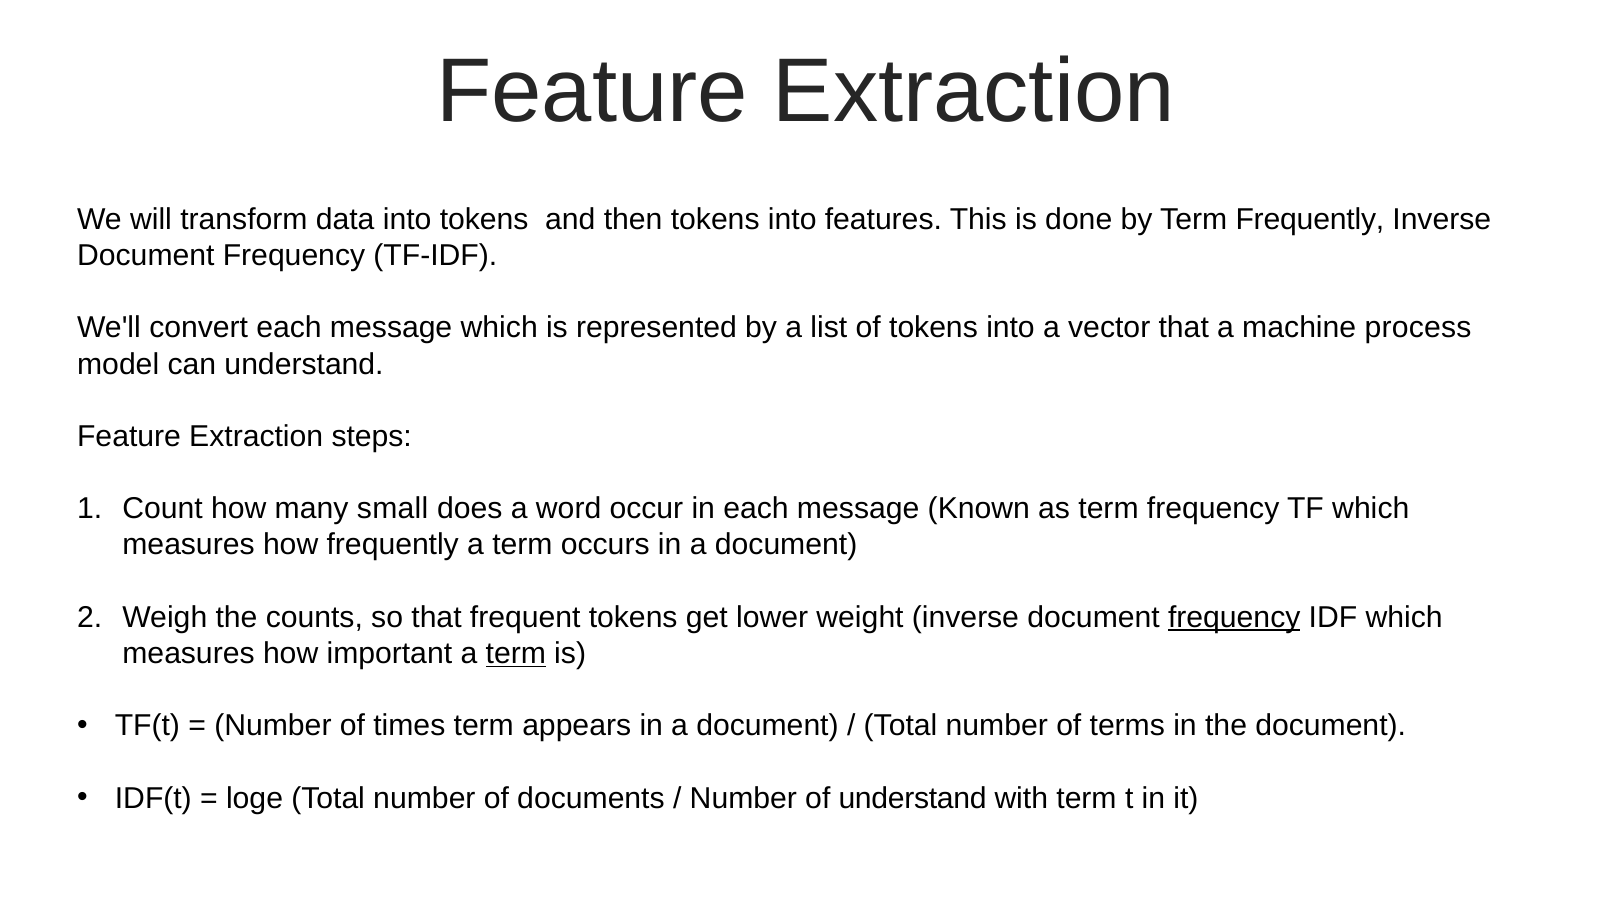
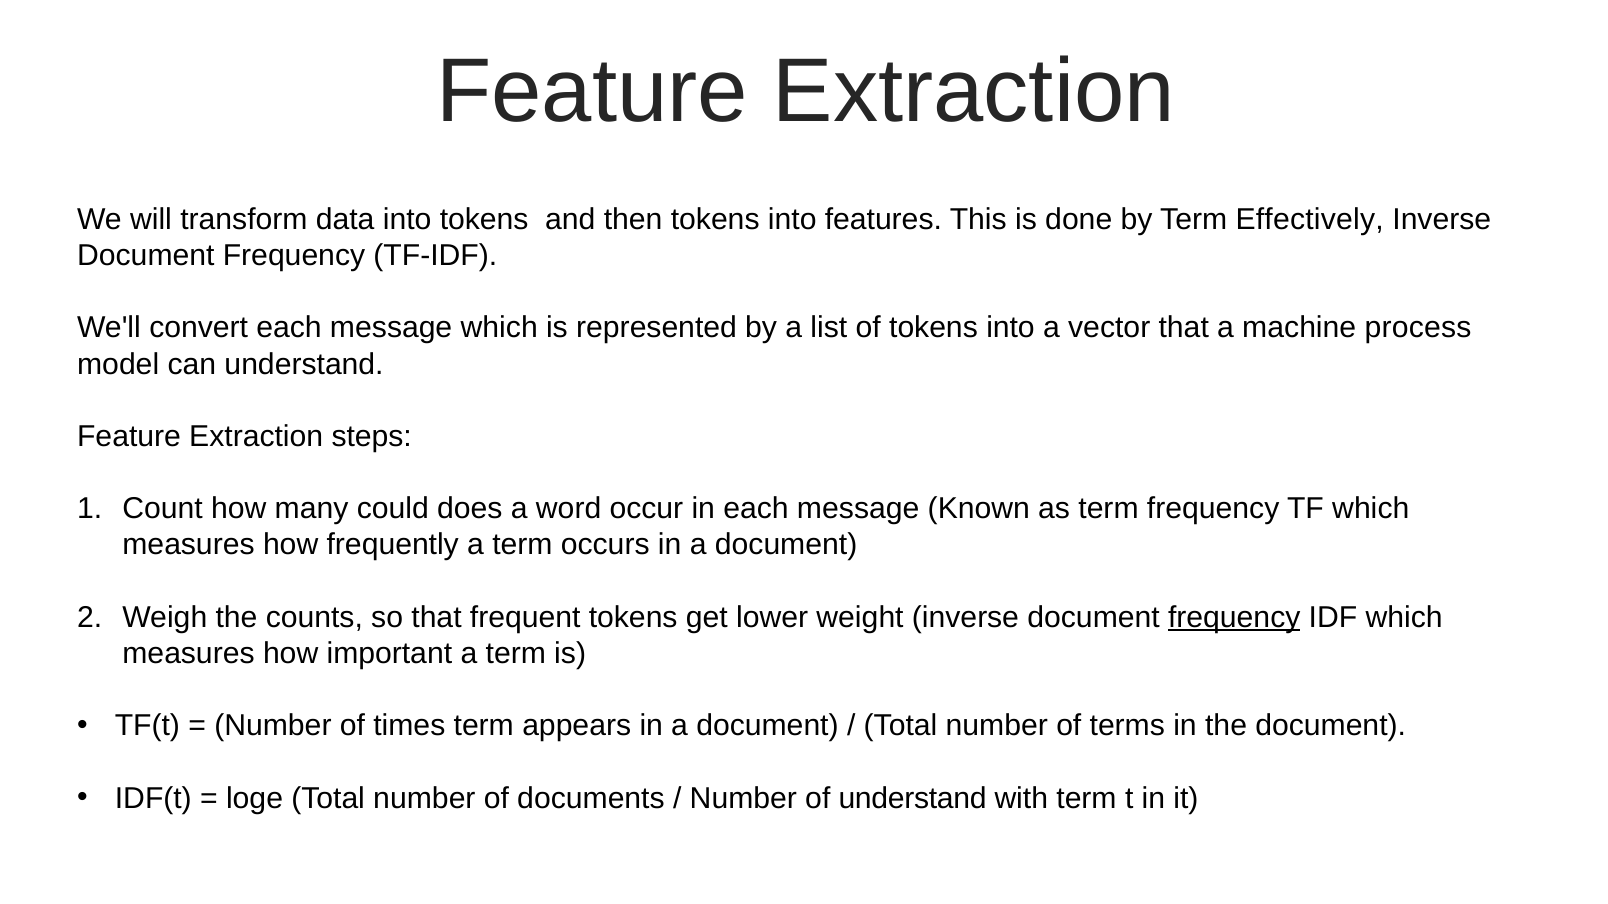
Term Frequently: Frequently -> Effectively (1310, 220)
small: small -> could (393, 509)
term underline: present -> none (516, 654)
